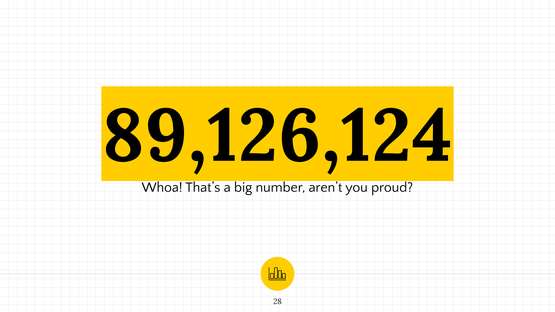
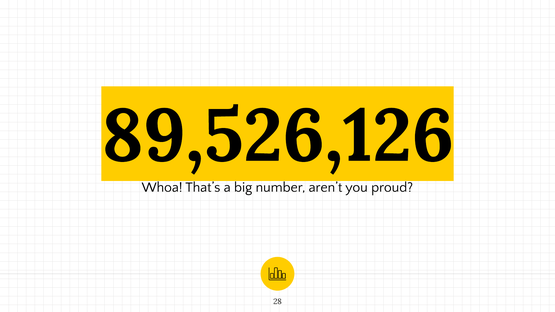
89,126,124: 89,126,124 -> 89,526,126 (278, 136)
